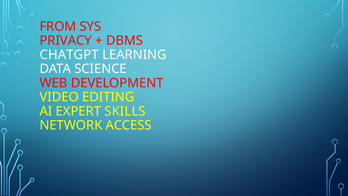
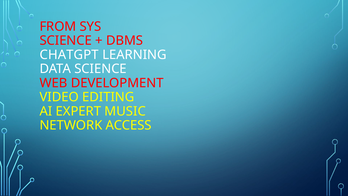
PRIVACY: PRIVACY -> SCIENCE (66, 41)
SKILLS: SKILLS -> MUSIC (125, 111)
